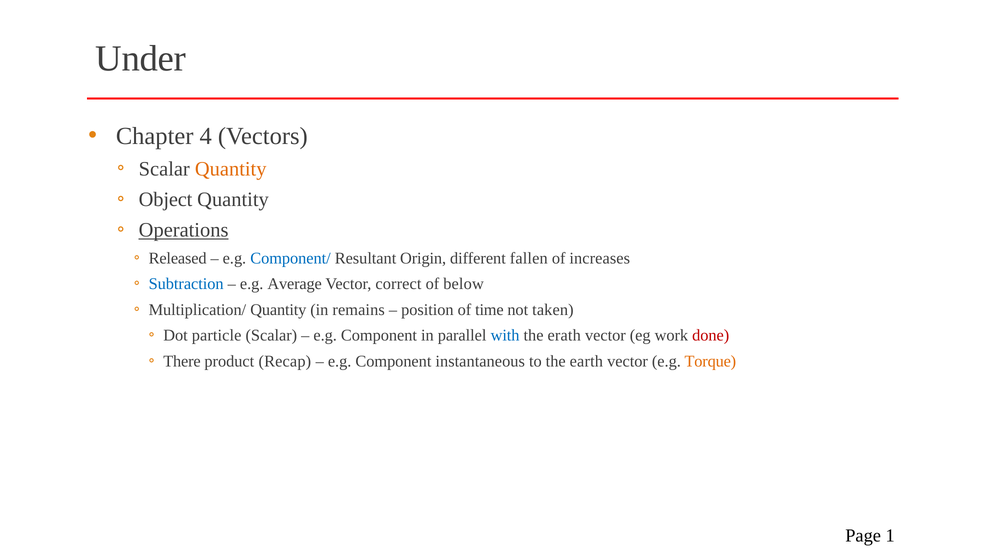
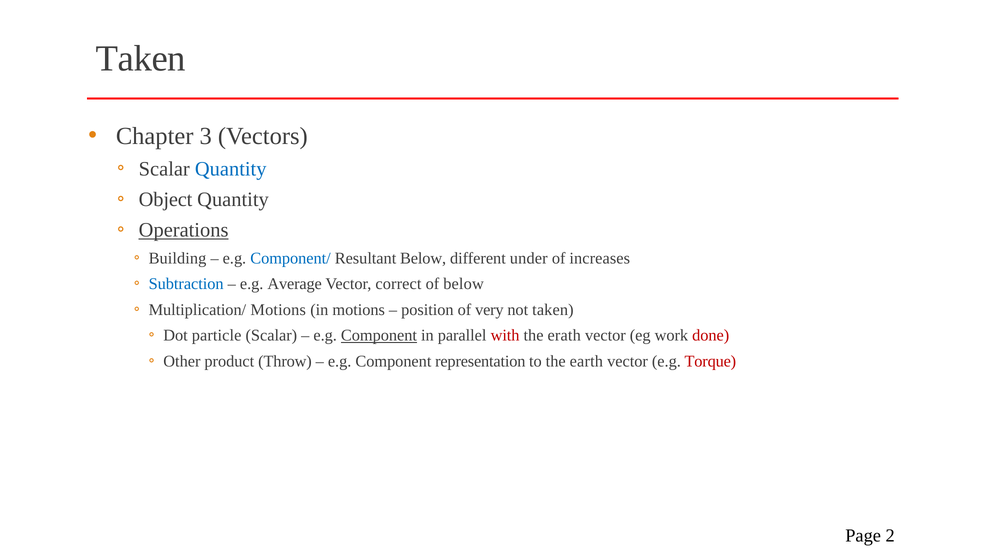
Under: Under -> Taken (141, 58)
4: 4 -> 3 (206, 136)
Quantity colour: orange -> blue (231, 169)
Released: Released -> Building (177, 258)
Resultant Origin: Origin -> Below (423, 258)
fallen: fallen -> under (529, 258)
Multiplication/ Quantity: Quantity -> Motions (278, 310)
in remains: remains -> motions (359, 310)
time: time -> very (489, 310)
Component underline: none -> present (379, 335)
with colour: blue -> red (505, 335)
There: There -> Other (182, 361)
Recap: Recap -> Throw (285, 361)
instantaneous: instantaneous -> representation (480, 361)
Torque colour: orange -> red (710, 361)
1: 1 -> 2 (890, 536)
